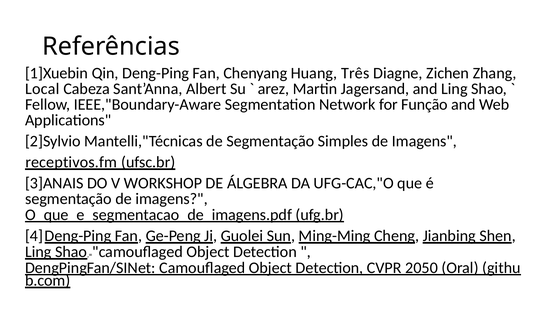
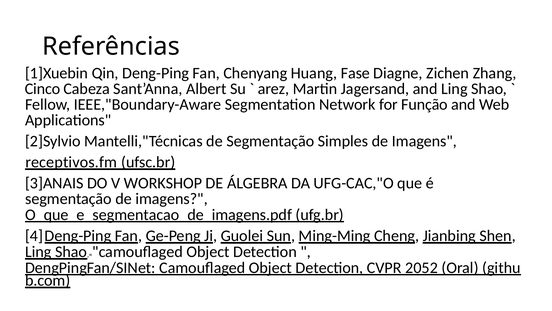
Três: Três -> Fase (355, 73)
Local: Local -> Cinco (42, 89)
2050: 2050 -> 2052 (422, 267)
